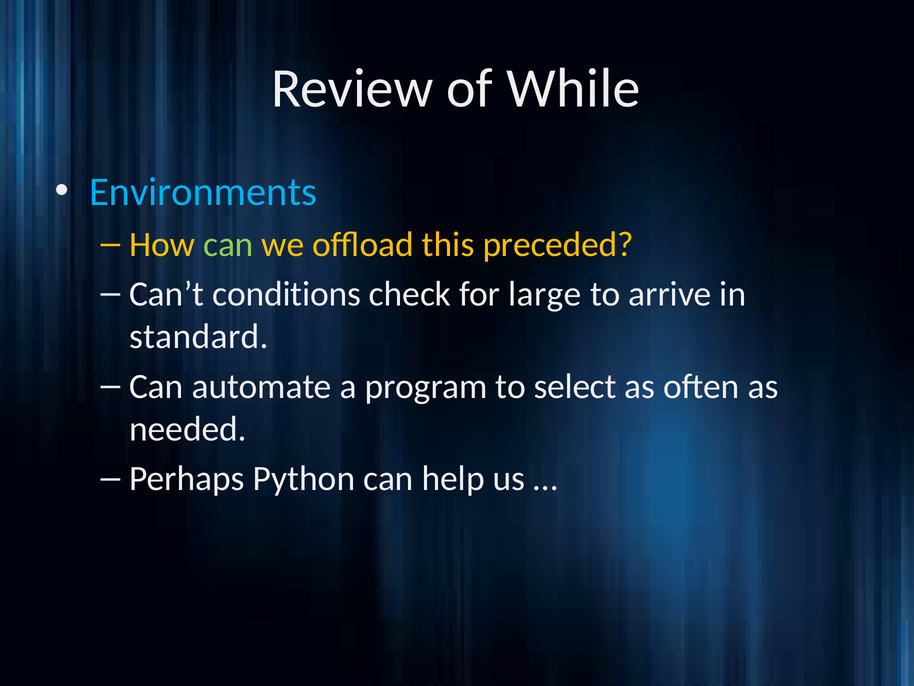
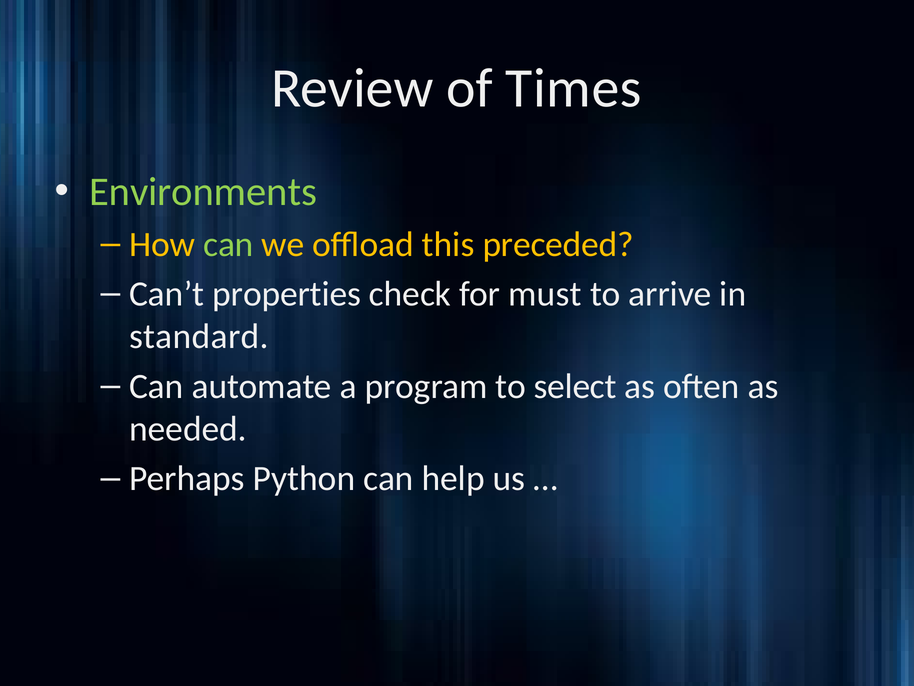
While: While -> Times (573, 88)
Environments colour: light blue -> light green (203, 192)
conditions: conditions -> properties (287, 294)
large: large -> must (545, 294)
